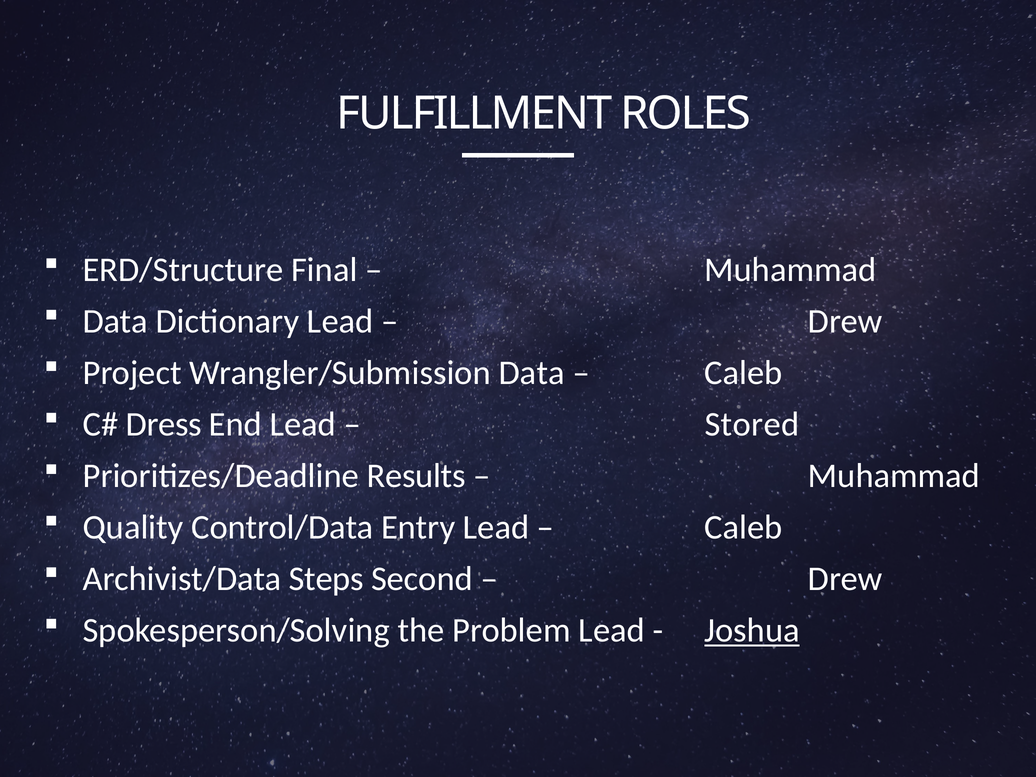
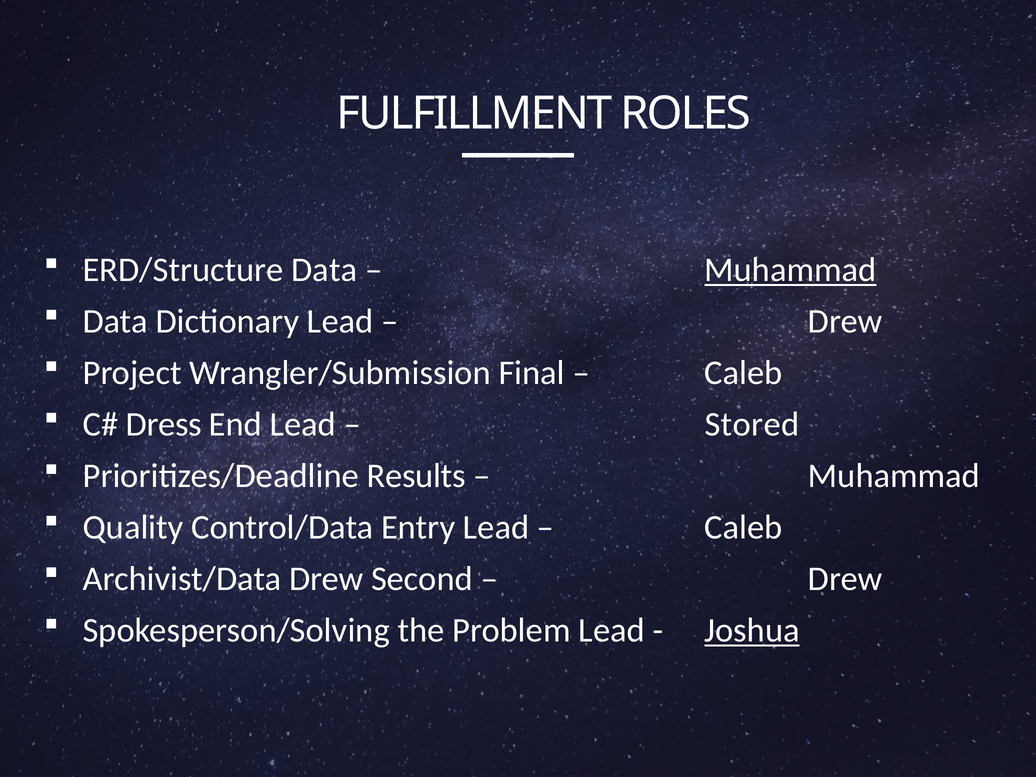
ERD/Structure Final: Final -> Data (324, 270)
Muhammad underline: none -> present (790, 270)
Wrangler/Submission Data: Data -> Final (532, 373)
Archivist/Data Steps: Steps -> Drew (326, 579)
